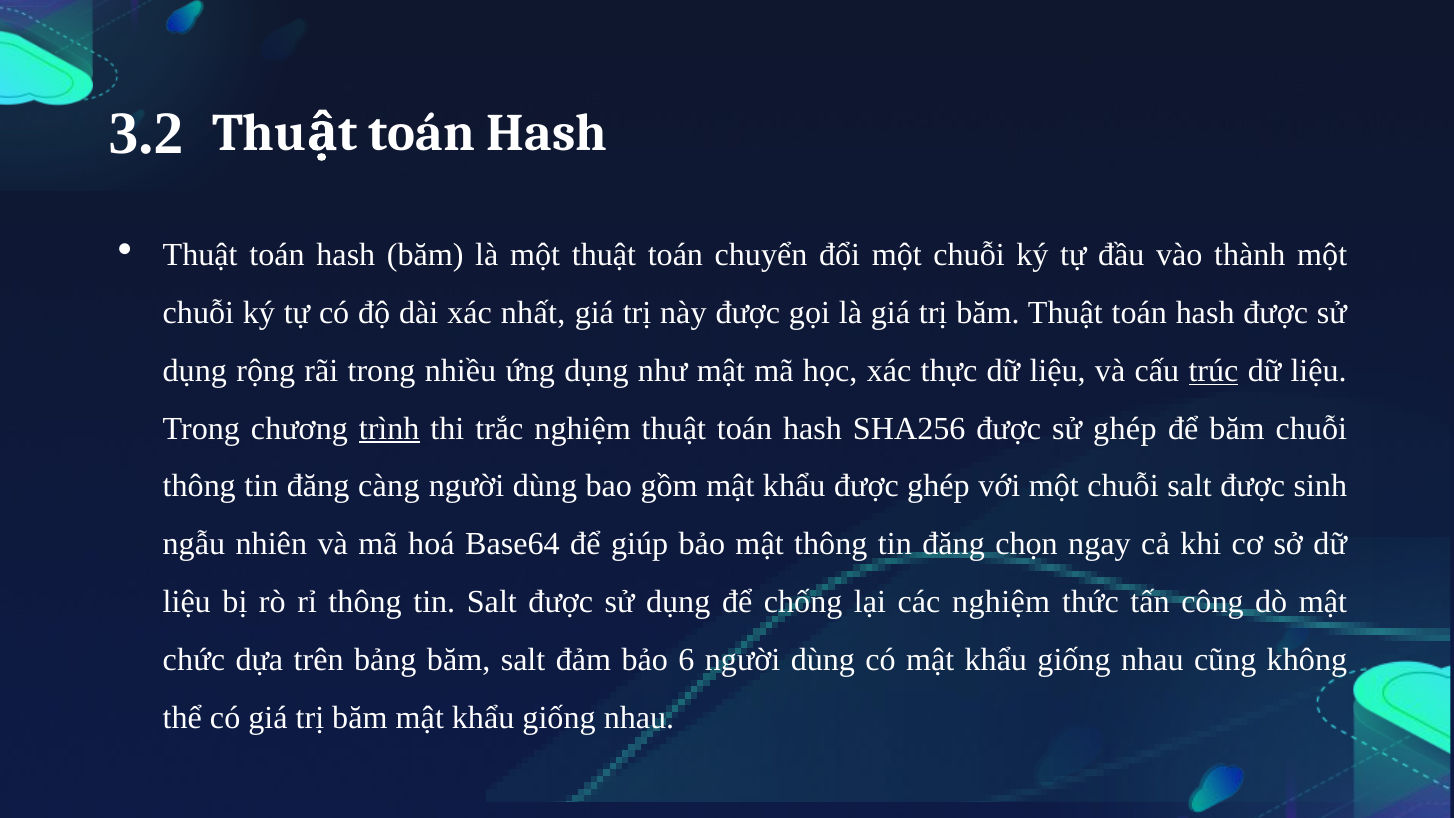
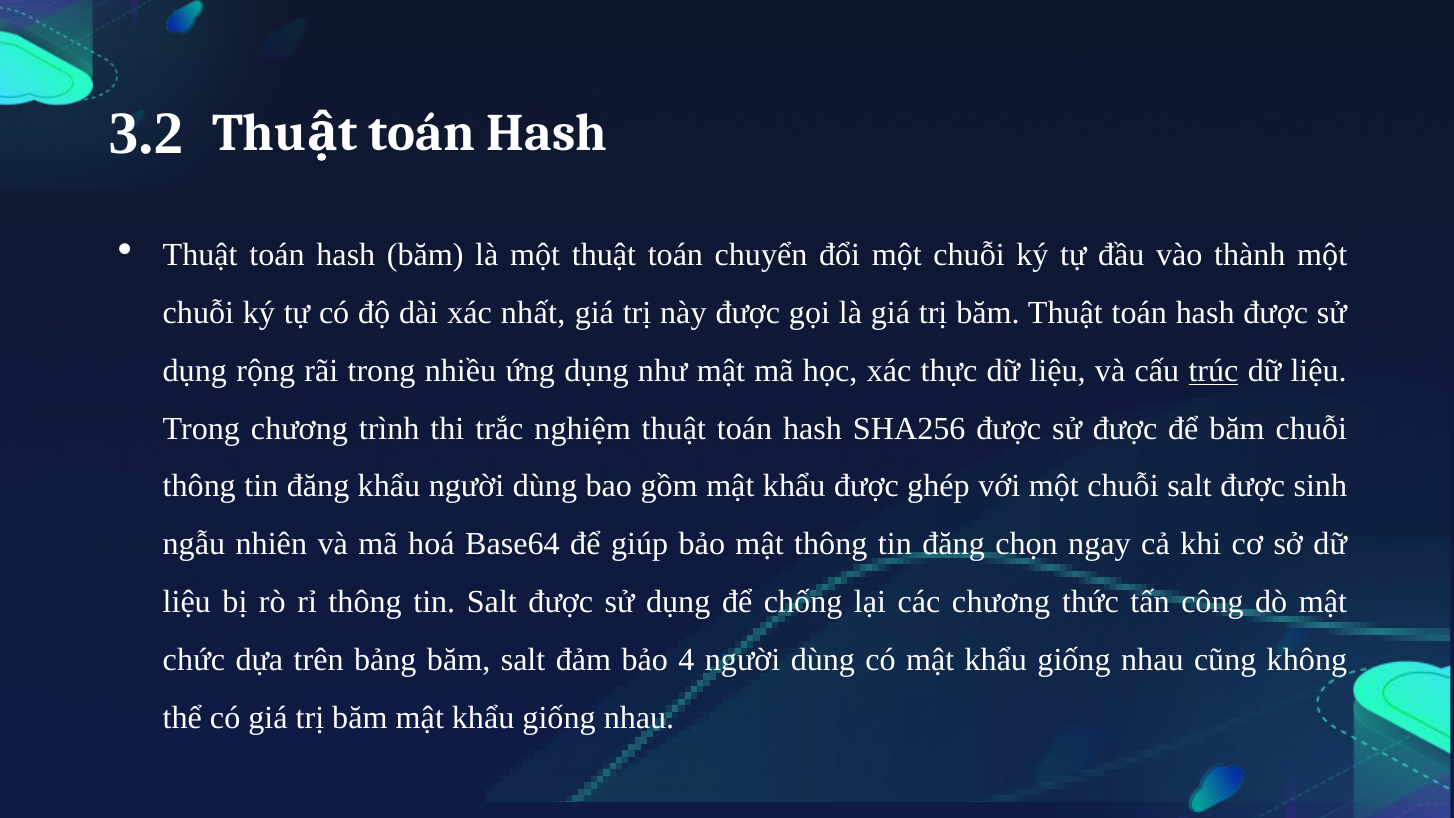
trình underline: present -> none (389, 428)
sử ghép: ghép -> được (1125, 428)
đăng càng: càng -> khẩu (389, 486)
các nghiệm: nghiệm -> chương (1001, 602)
6: 6 -> 4 (686, 660)
